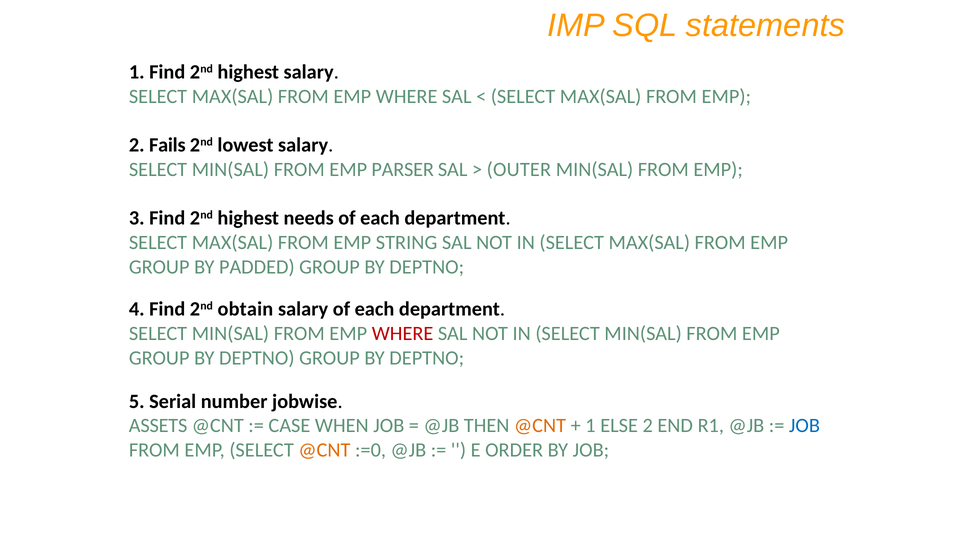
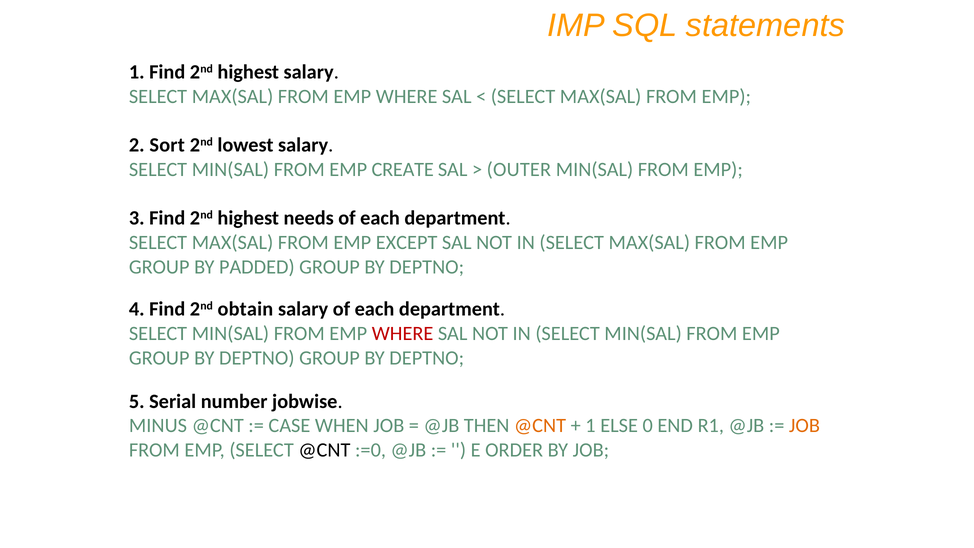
Fails: Fails -> Sort (167, 145)
PARSER: PARSER -> CREATE (403, 169)
STRING: STRING -> EXCEPT (407, 242)
ASSETS: ASSETS -> MINUS (158, 426)
ELSE 2: 2 -> 0 (648, 426)
JOB colour: blue -> orange (804, 426)
@CNT colour: orange -> black (324, 450)
